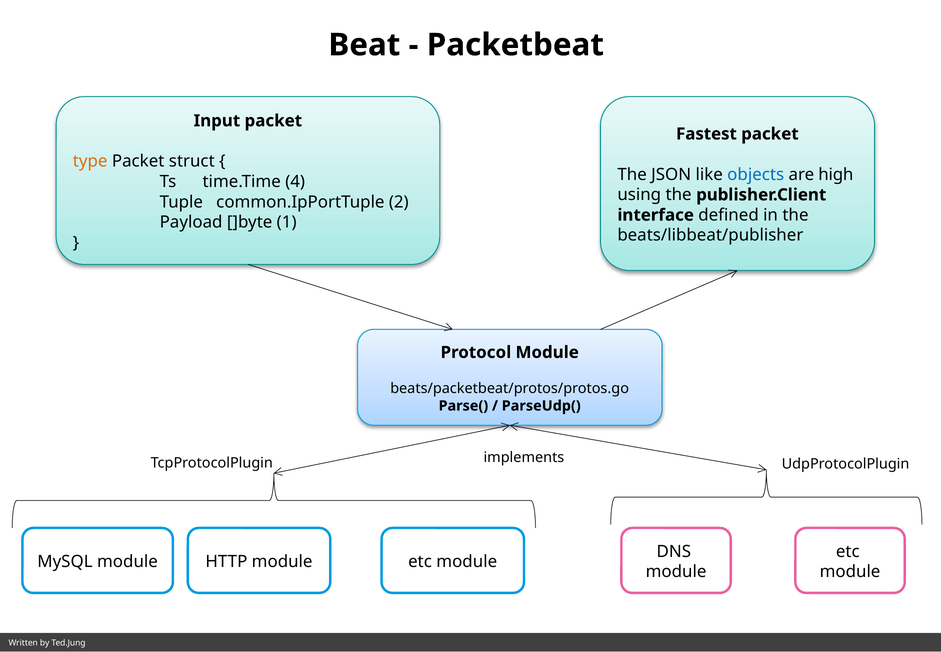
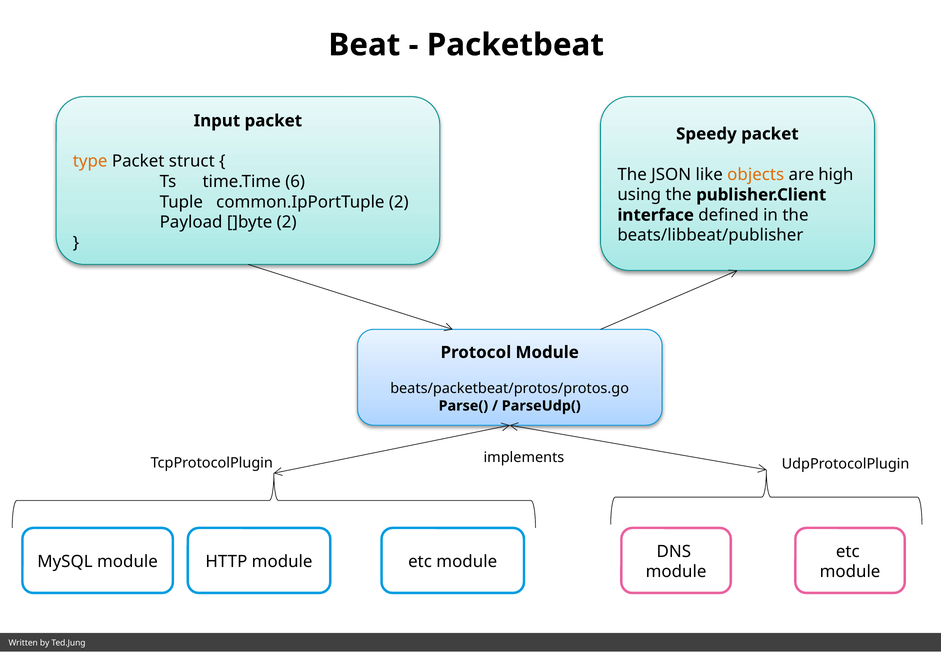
Fastest: Fastest -> Speedy (706, 134)
objects colour: blue -> orange (756, 174)
4: 4 -> 6 (295, 182)
]byte 1: 1 -> 2 (287, 222)
